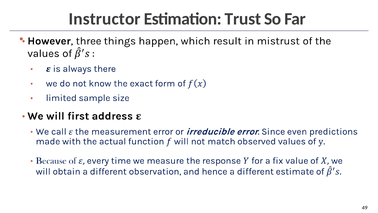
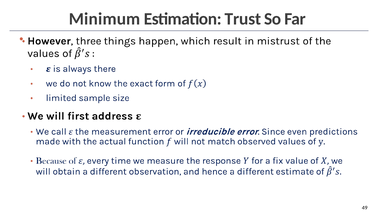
Instructor: Instructor -> Minimum (105, 19)
